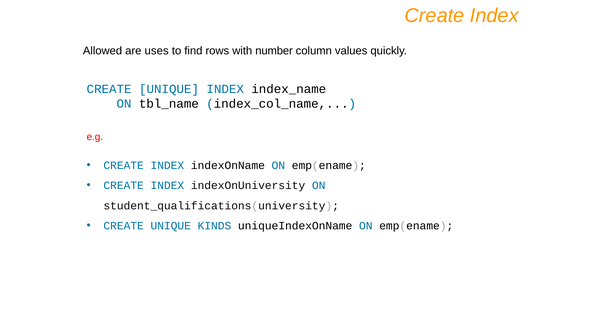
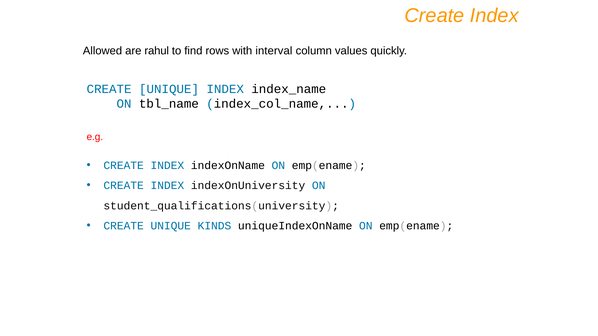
uses: uses -> rahul (157, 51)
number: number -> interval (274, 51)
